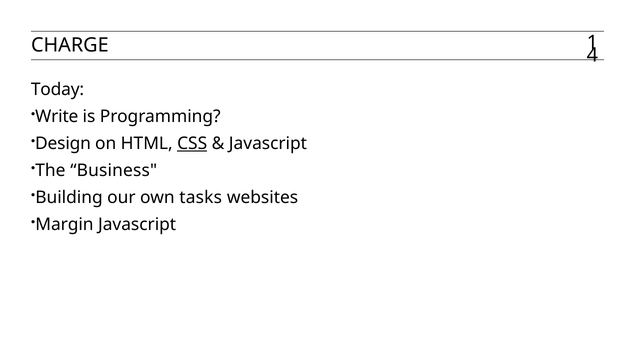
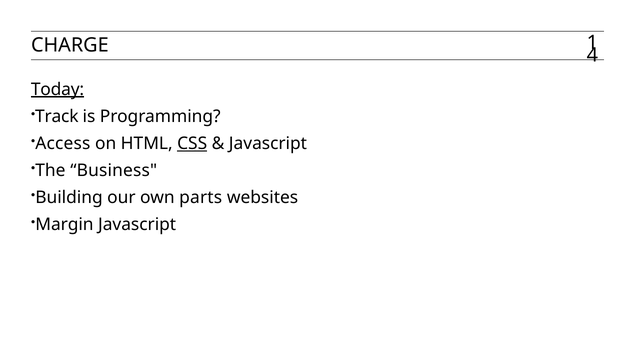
Today underline: none -> present (57, 89)
Write: Write -> Track (57, 116)
Design: Design -> Access (63, 143)
tasks: tasks -> parts (201, 197)
